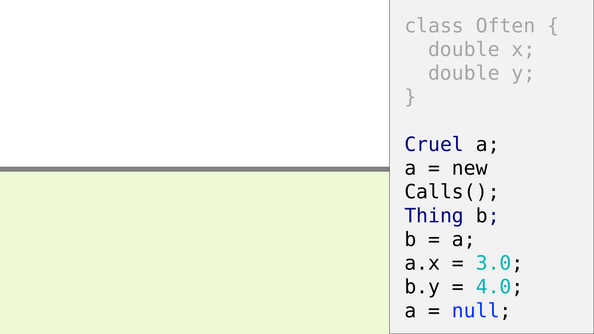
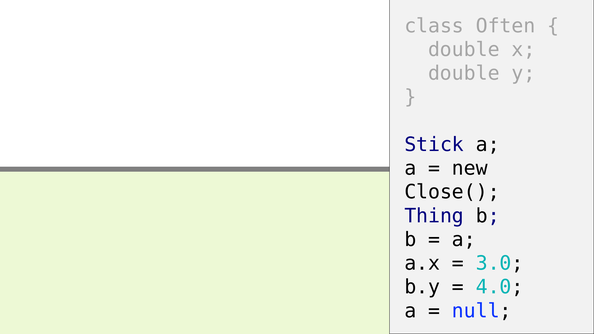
Cruel: Cruel -> Stick (434, 145)
Calls(: Calls( -> Close( (452, 192)
